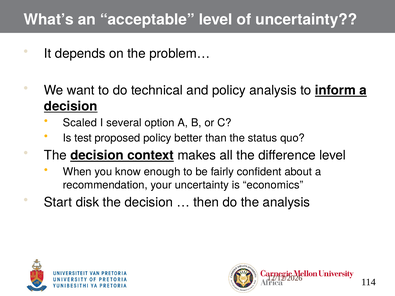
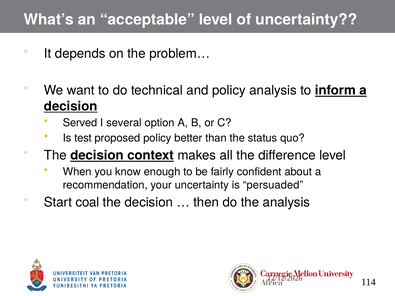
Scaled: Scaled -> Served (80, 123)
economics: economics -> persuaded (273, 185)
disk: disk -> coal (87, 202)
